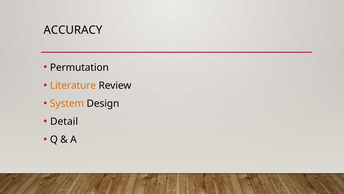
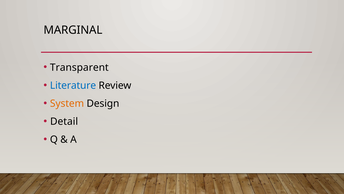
ACCURACY: ACCURACY -> MARGINAL (73, 30)
Permutation: Permutation -> Transparent (79, 67)
Literature colour: orange -> blue (73, 85)
